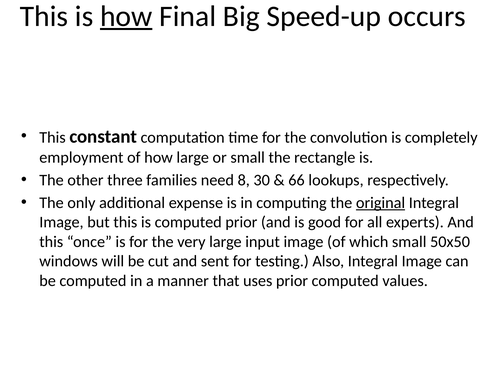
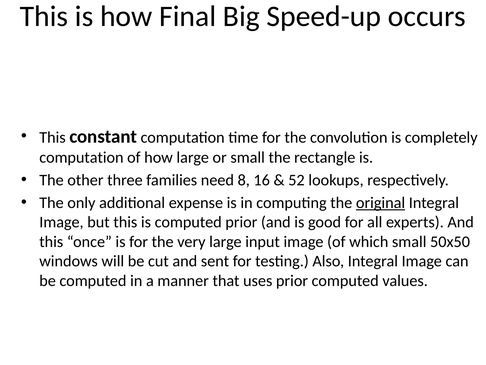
how underline: present -> none (126, 16)
employment: employment -> computation (81, 157)
30: 30 -> 16 (262, 180)
66: 66 -> 52 (296, 180)
